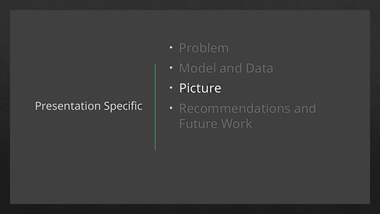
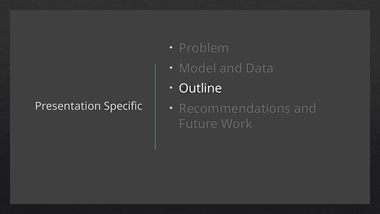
Picture: Picture -> Outline (200, 88)
